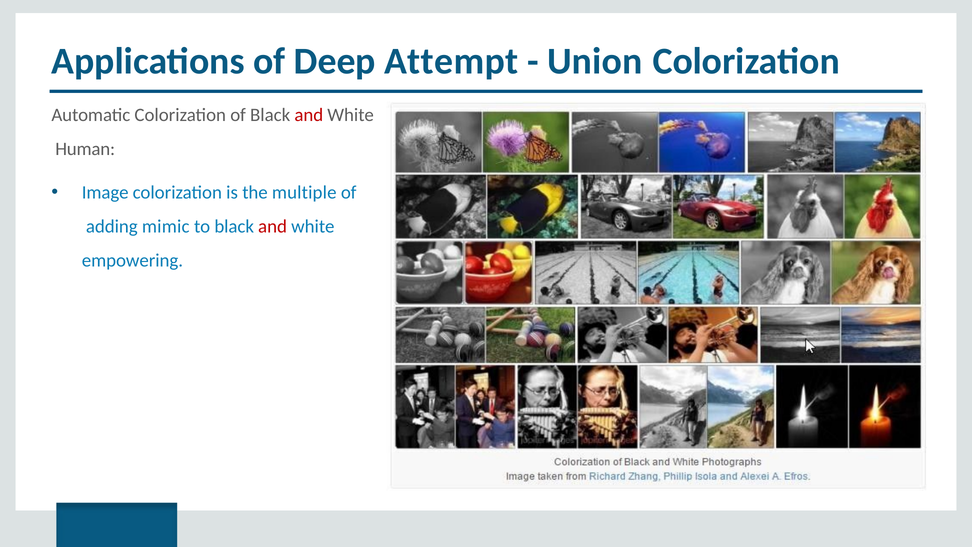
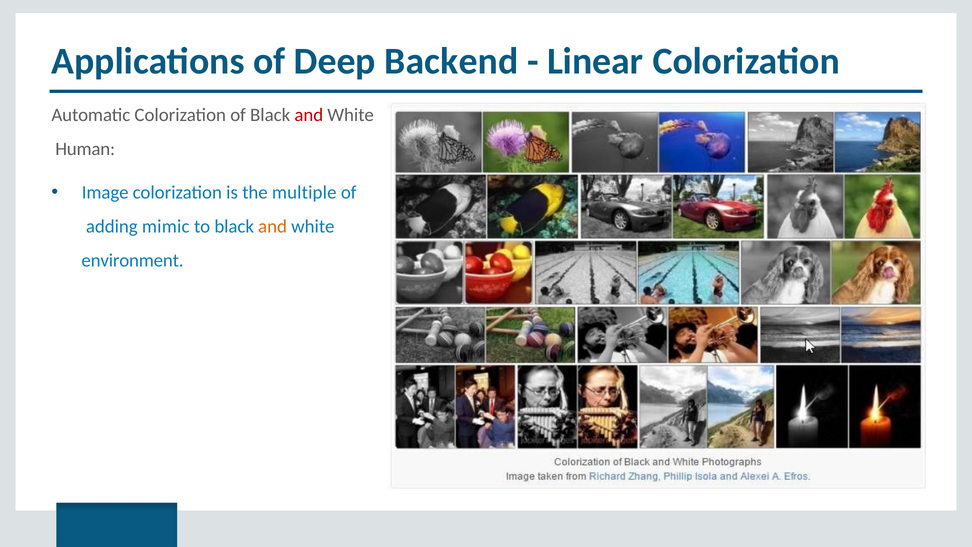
Attempt: Attempt -> Backend (451, 61)
Union: Union -> Linear (595, 61)
and colour: red -> orange (273, 226)
empowering: empowering -> environment (133, 260)
